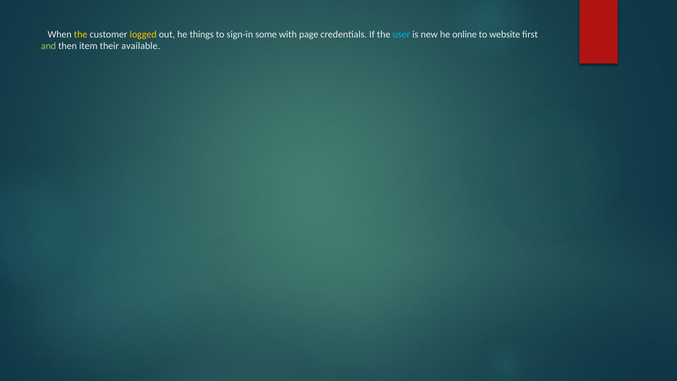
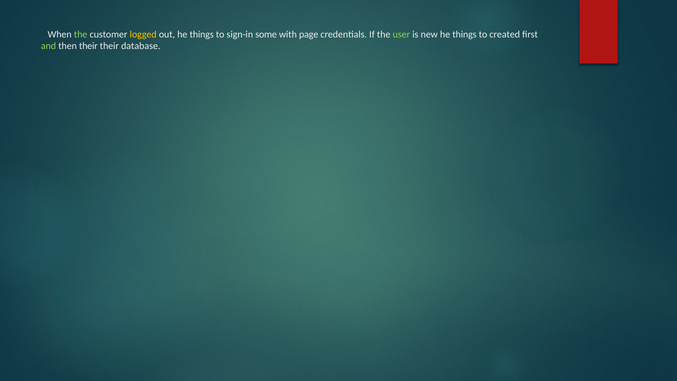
the colour: yellow -> light green (81, 34)
user colour: light blue -> light green (401, 34)
new he online: online -> things (465, 34)
website: website -> created (505, 34)
then item: item -> their (88, 46)
available: available -> database (141, 46)
